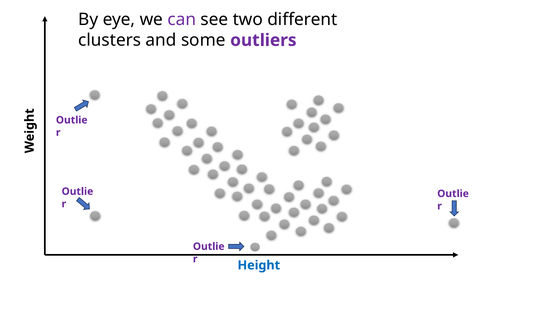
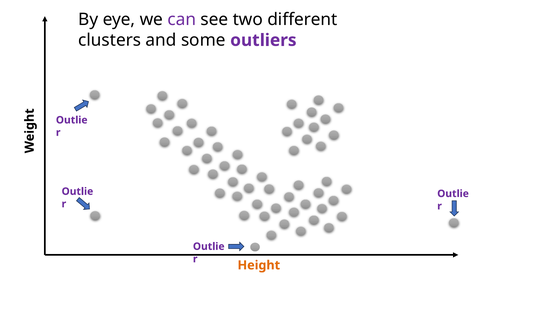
Height colour: blue -> orange (259, 266)
